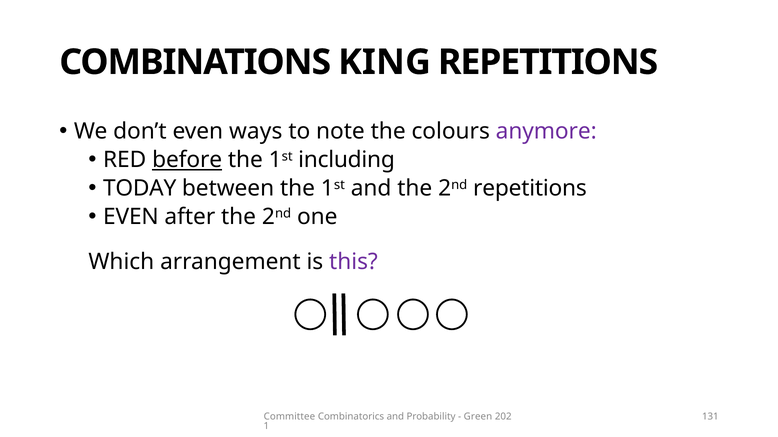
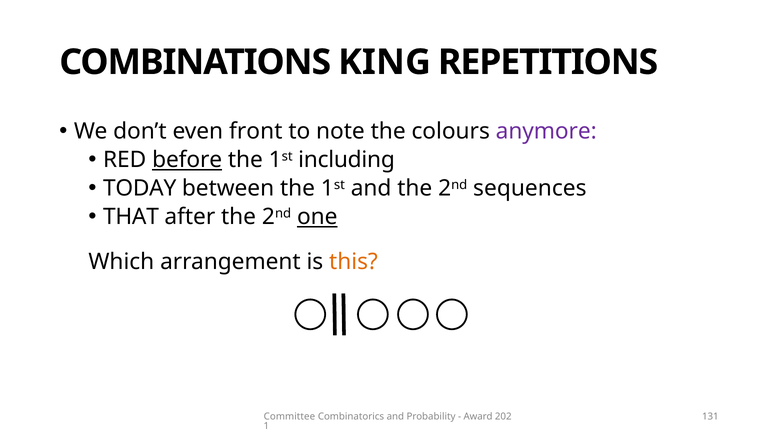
ways: ways -> front (256, 132)
2nd repetitions: repetitions -> sequences (530, 189)
EVEN: EVEN -> THAT (131, 217)
one underline: none -> present (317, 217)
this colour: purple -> orange (353, 262)
Green: Green -> Award (478, 417)
